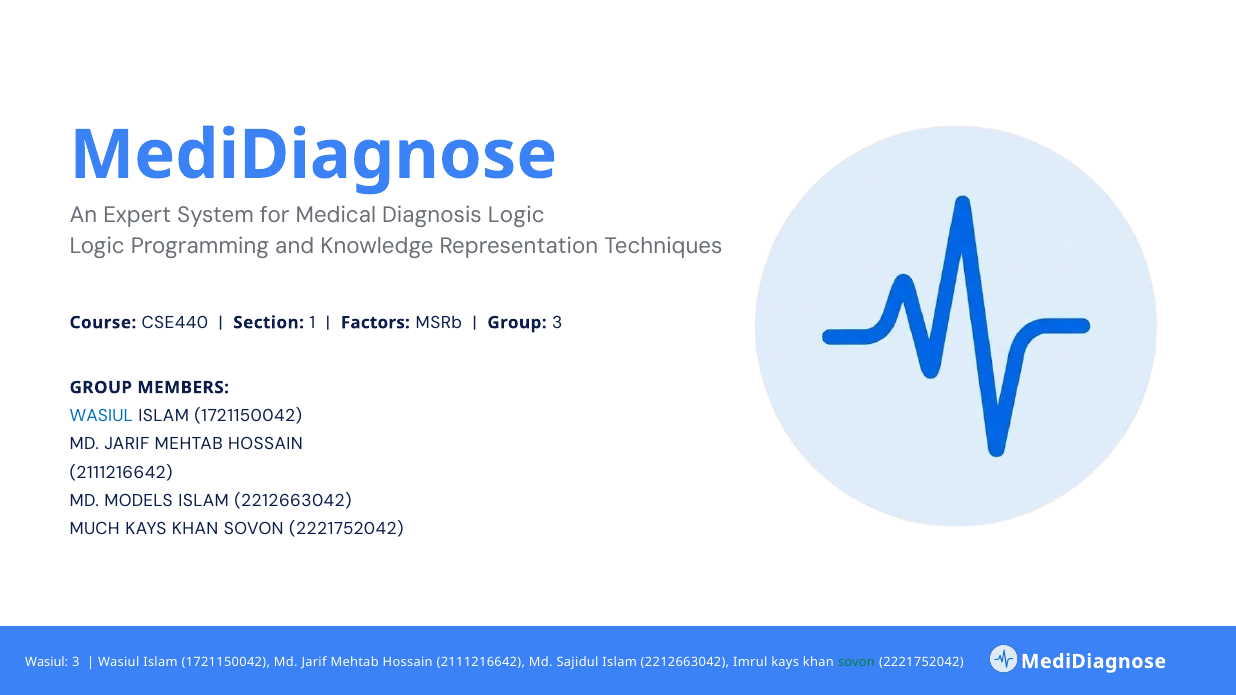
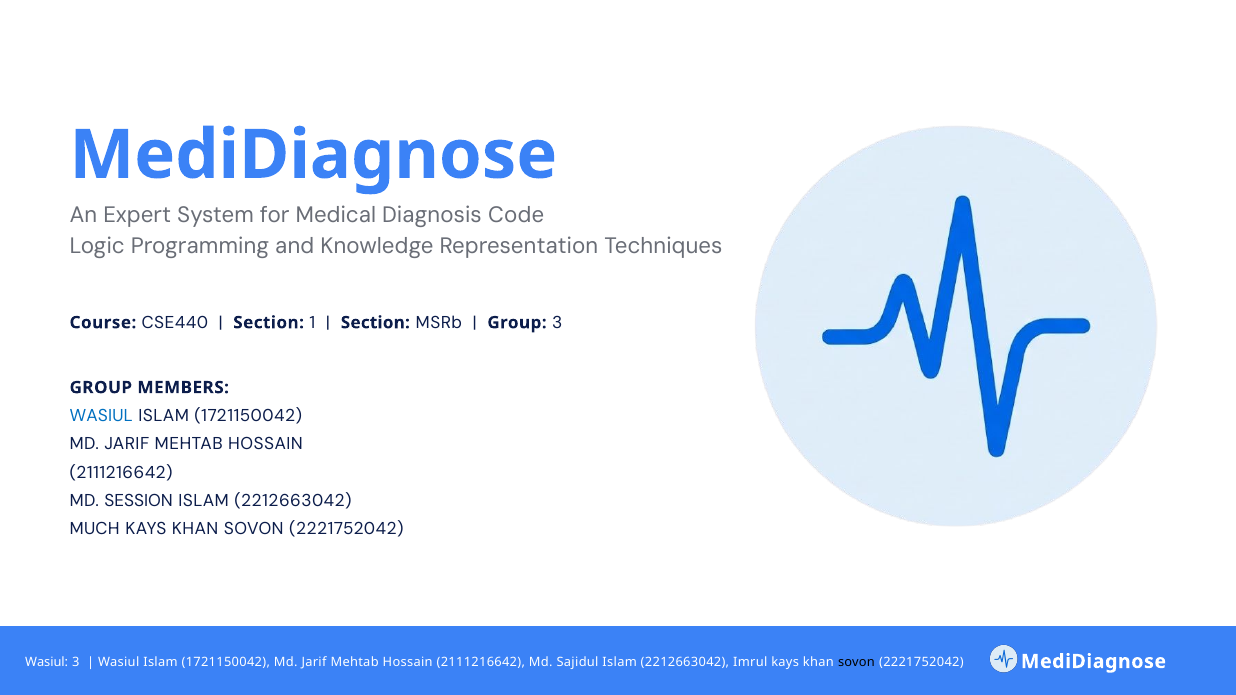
Diagnosis Logic: Logic -> Code (516, 215)
Factors: Factors -> Section (375, 323)
MODELS: MODELS -> SESSION (139, 501)
sovon colour: green -> black (856, 662)
